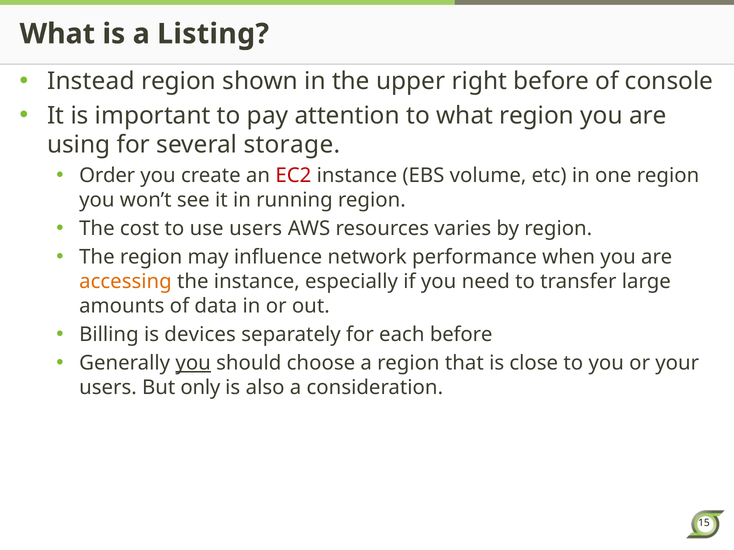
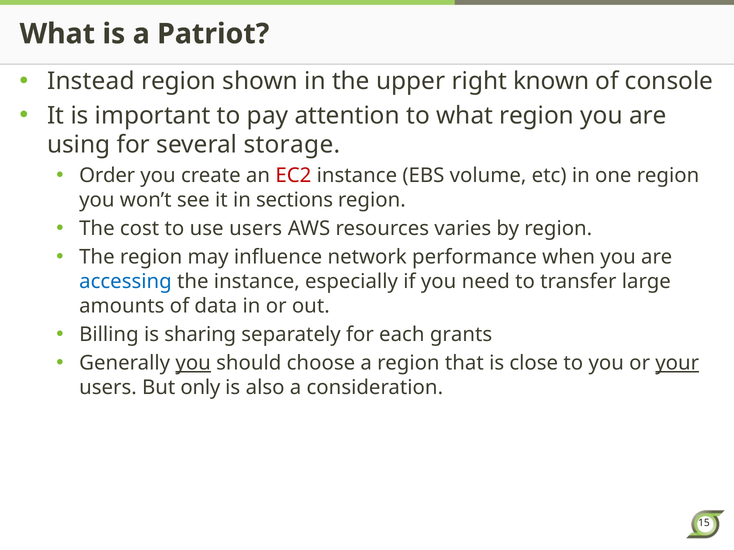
Listing: Listing -> Patriot (213, 34)
right before: before -> known (551, 81)
running: running -> sections (295, 200)
accessing colour: orange -> blue (125, 282)
devices: devices -> sharing (200, 335)
each before: before -> grants (461, 335)
your underline: none -> present (677, 363)
